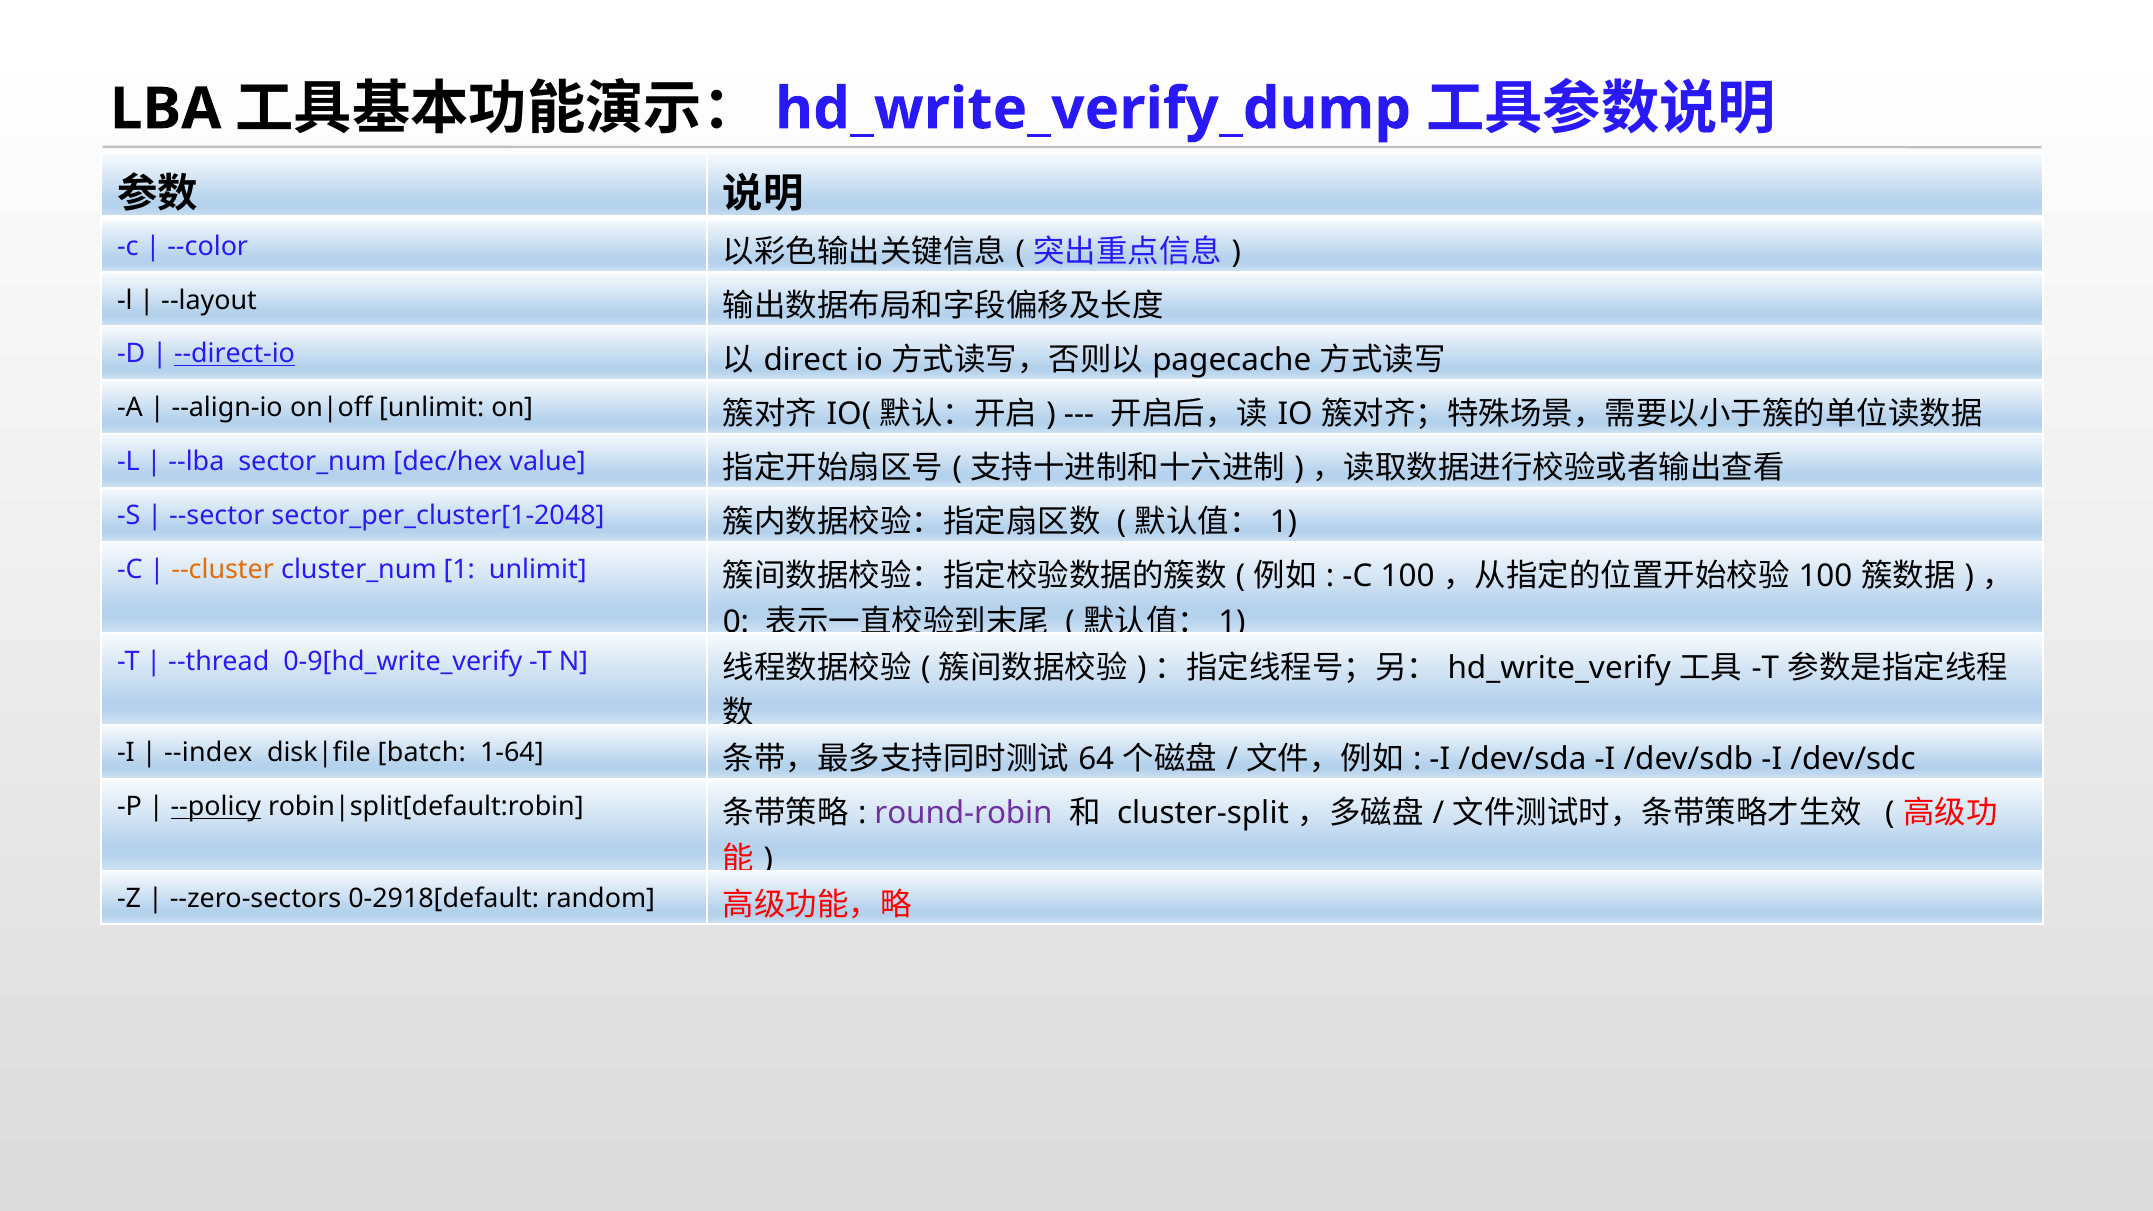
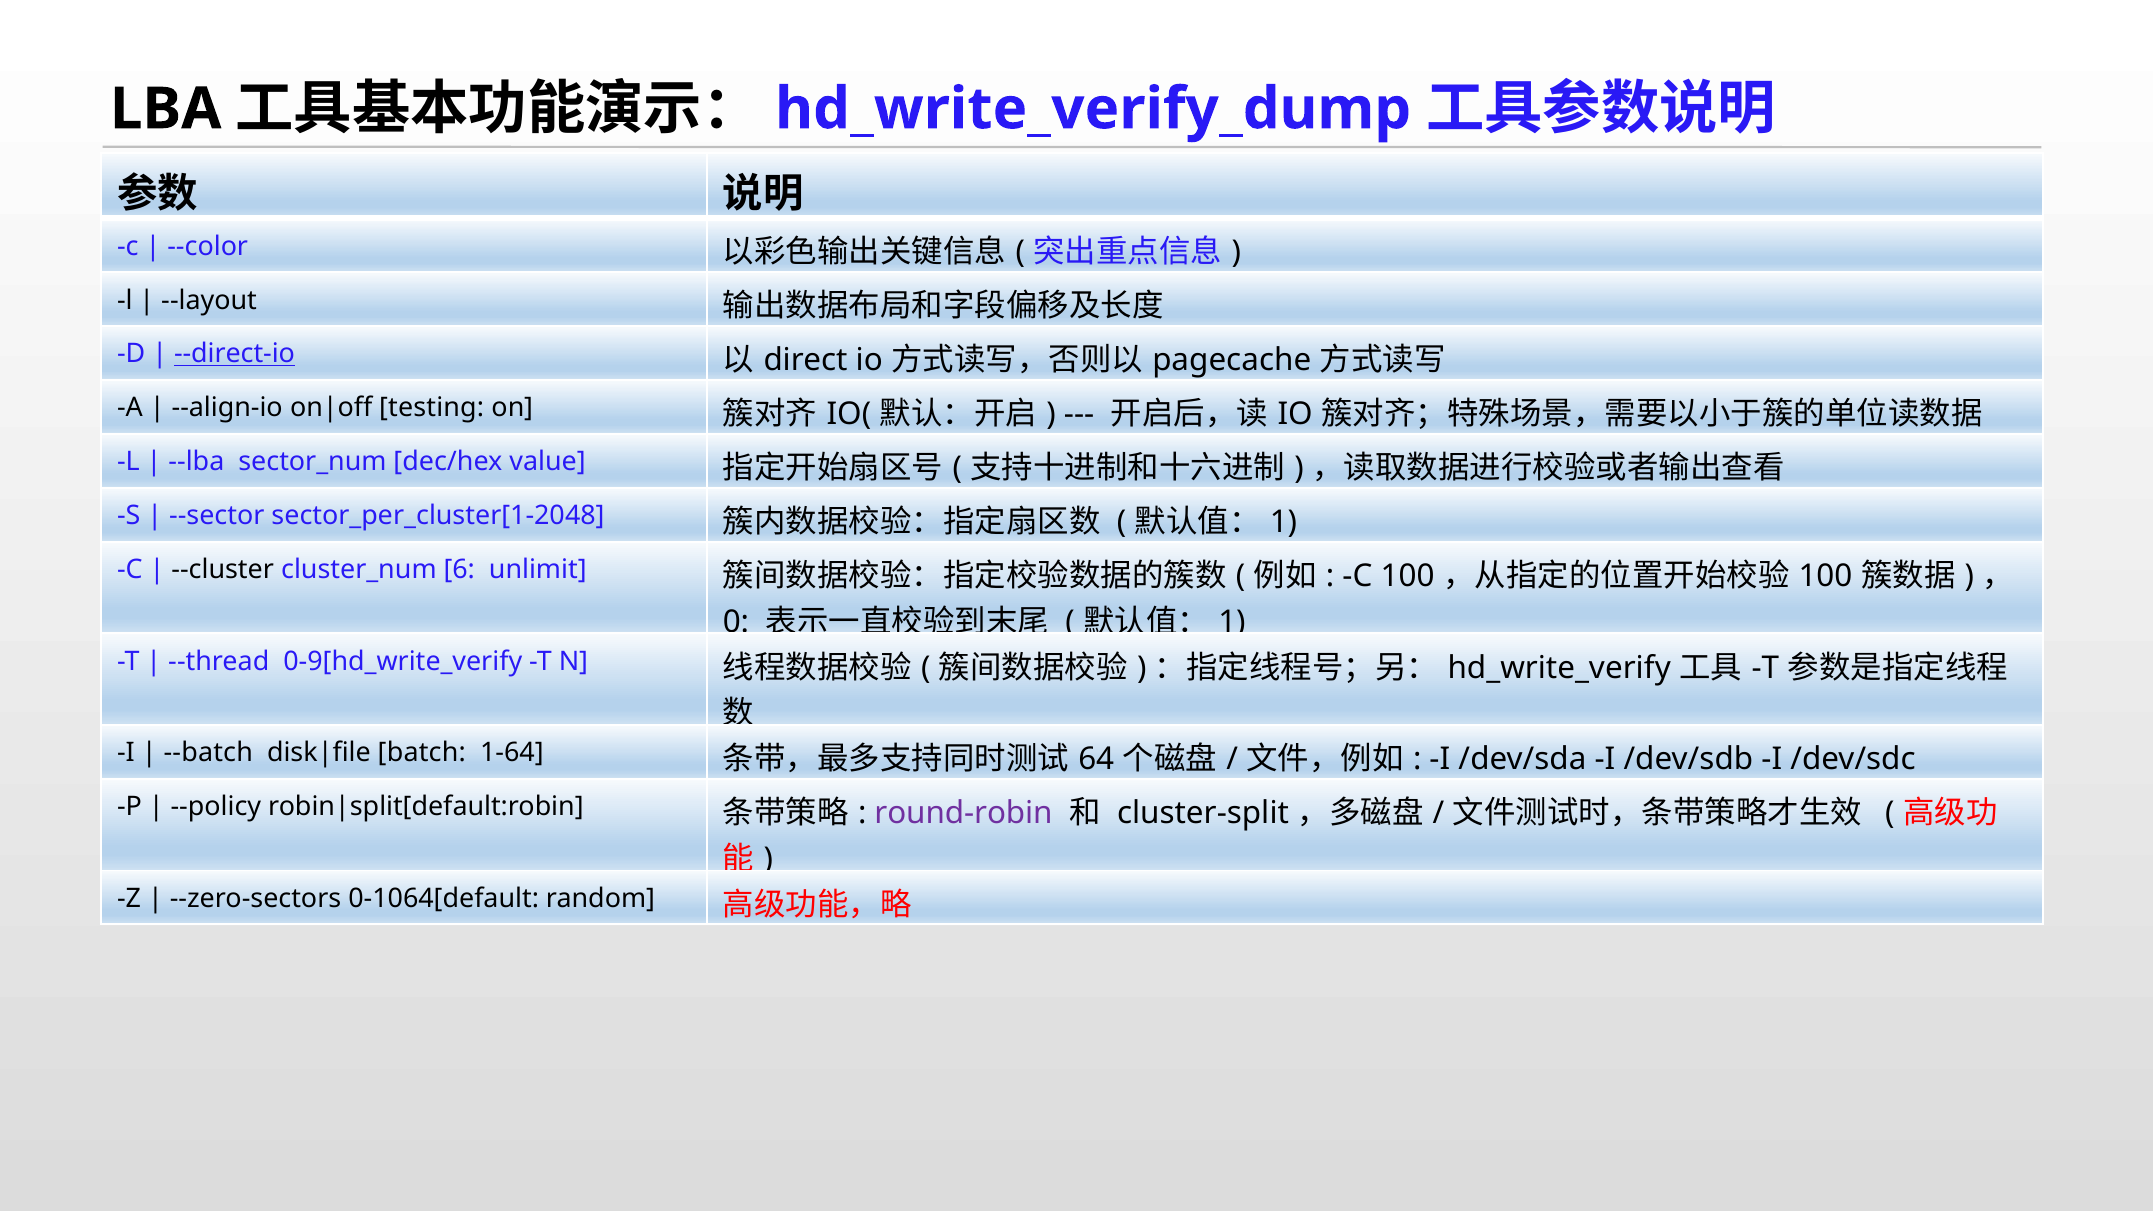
unlimit: unlimit -> testing (432, 408)
--cluster colour: orange -> black (223, 570)
1: 1 -> 6 (459, 570)
--index: --index -> --batch (208, 753)
--policy underline: present -> none (216, 807)
0-2918[default: 0-2918[default -> 0-1064[default (444, 898)
